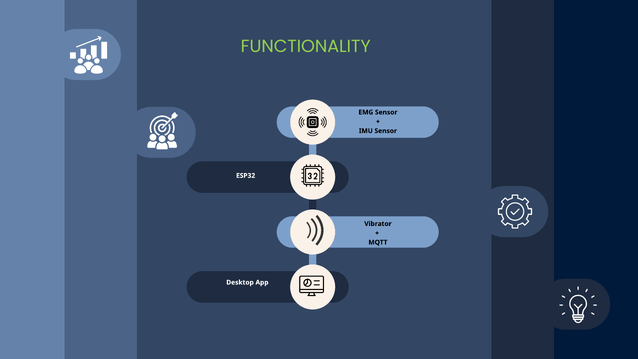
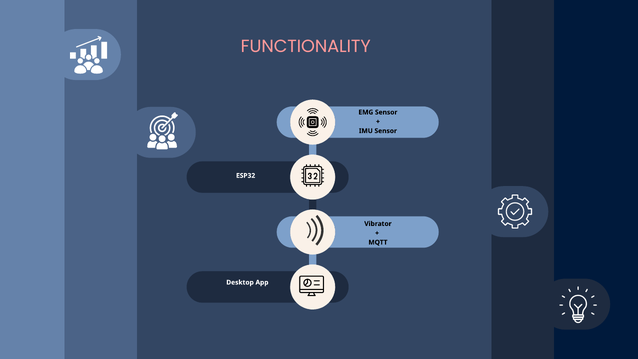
FUNCTIONALITY colour: light green -> pink (306, 46)
